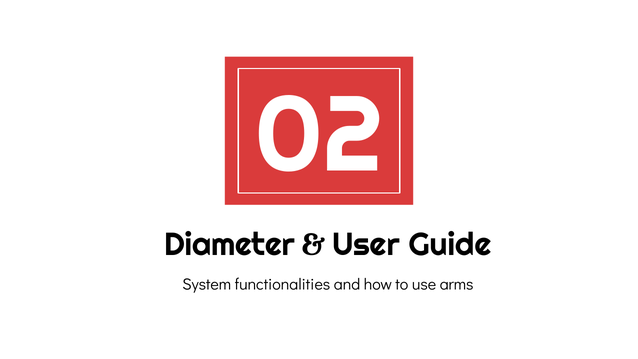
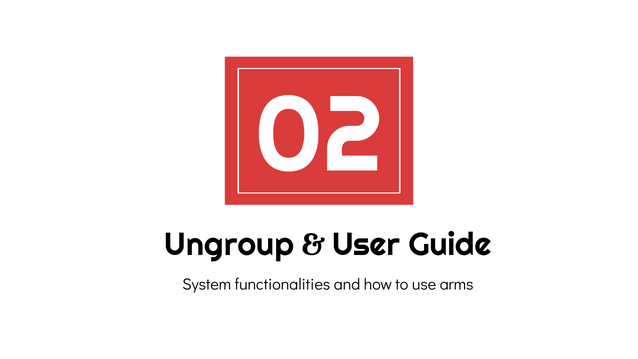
Diameter: Diameter -> Ungroup (229, 244)
